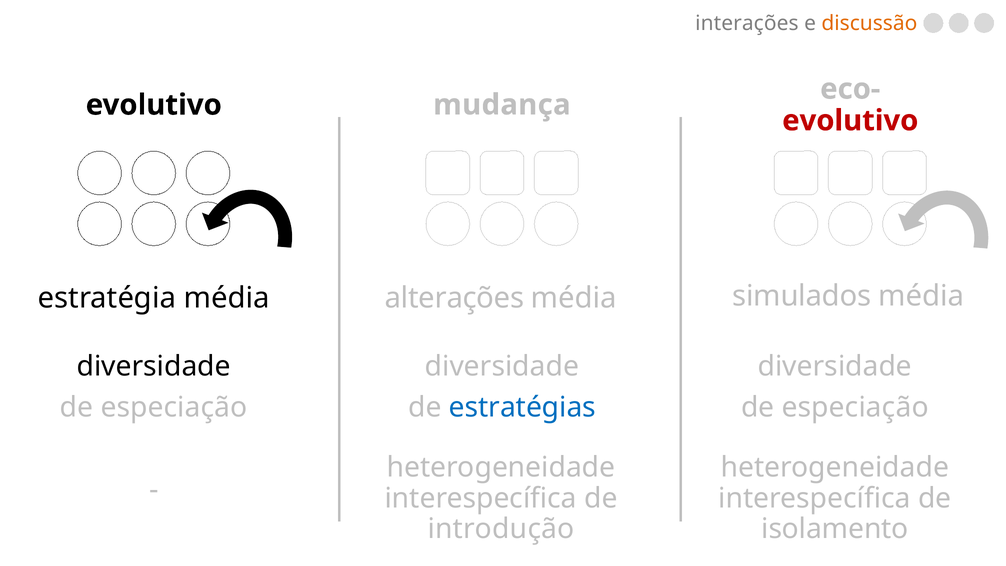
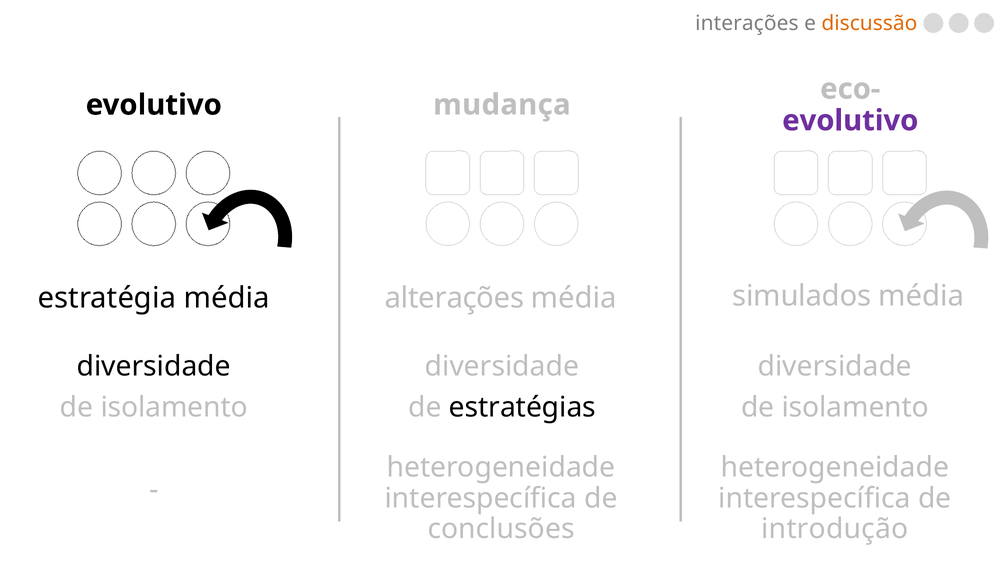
evolutivo colour: red -> purple (850, 121)
especiação: especiação -> isolamento (174, 408)
estratégias colour: blue -> black (522, 408)
especiação: especiação -> isolamento (855, 408)
introdução: introdução -> conclusões (501, 529)
isolamento: isolamento -> introdução (835, 529)
